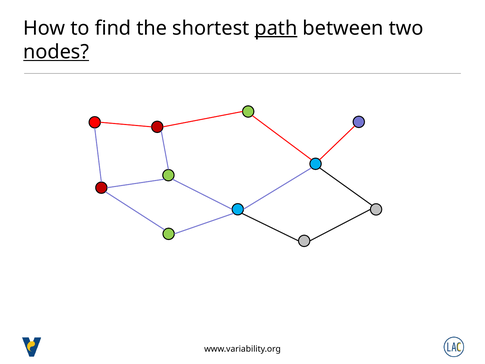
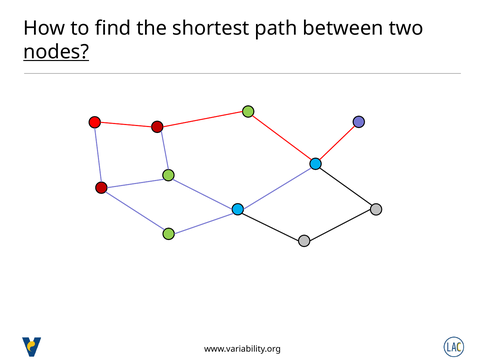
path underline: present -> none (276, 28)
